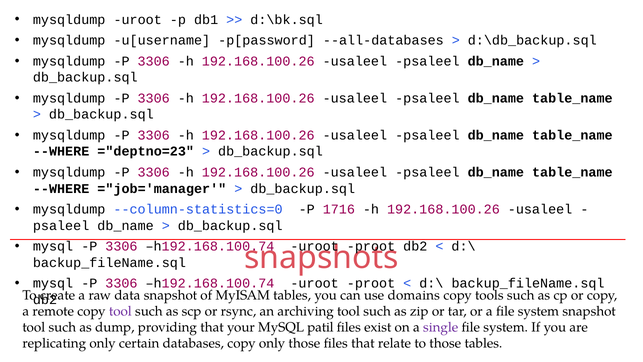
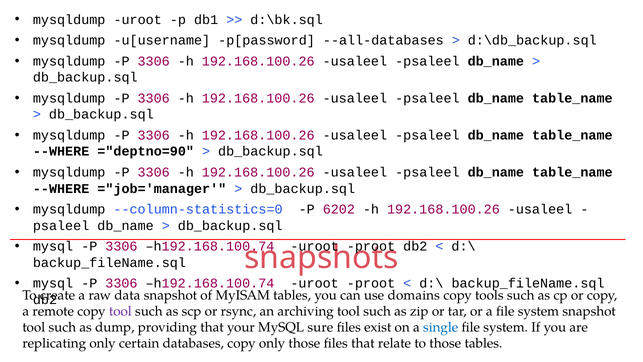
="deptno=23: ="deptno=23 -> ="deptno=90 (146, 151)
1716: 1716 -> 6202 (339, 209)
patil: patil -> sure (320, 327)
single colour: purple -> blue (441, 327)
